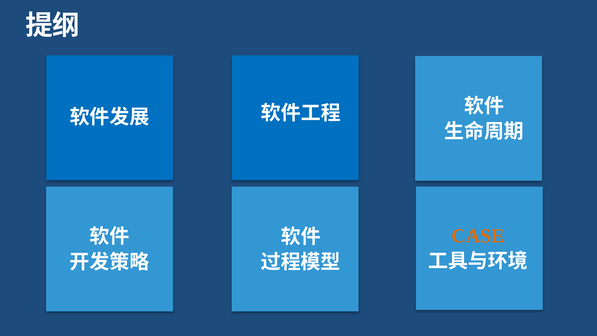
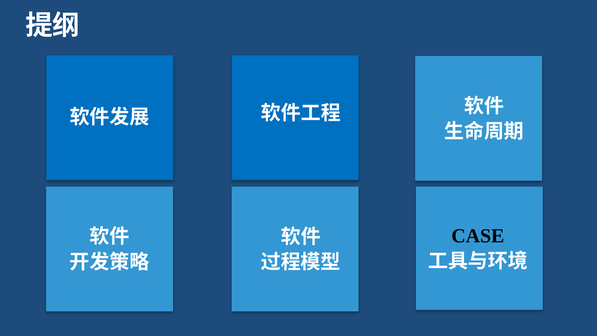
CASE colour: orange -> black (478, 236)
